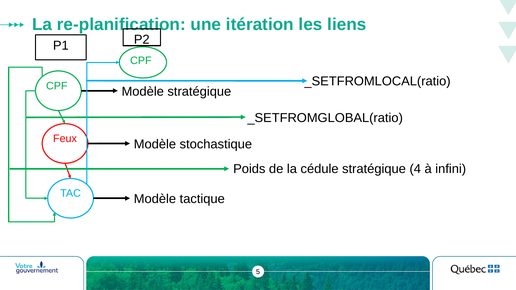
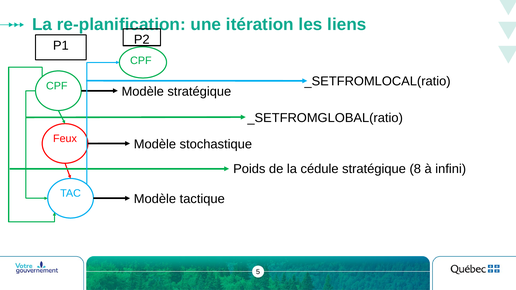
4: 4 -> 8 (415, 169)
